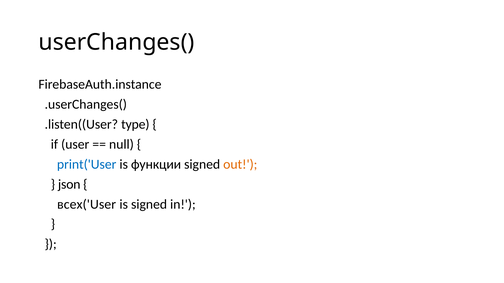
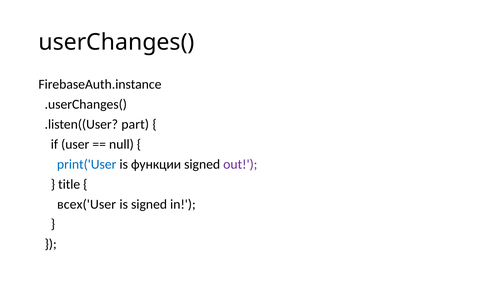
type: type -> part (135, 125)
out colour: orange -> purple (240, 165)
json: json -> title (69, 185)
